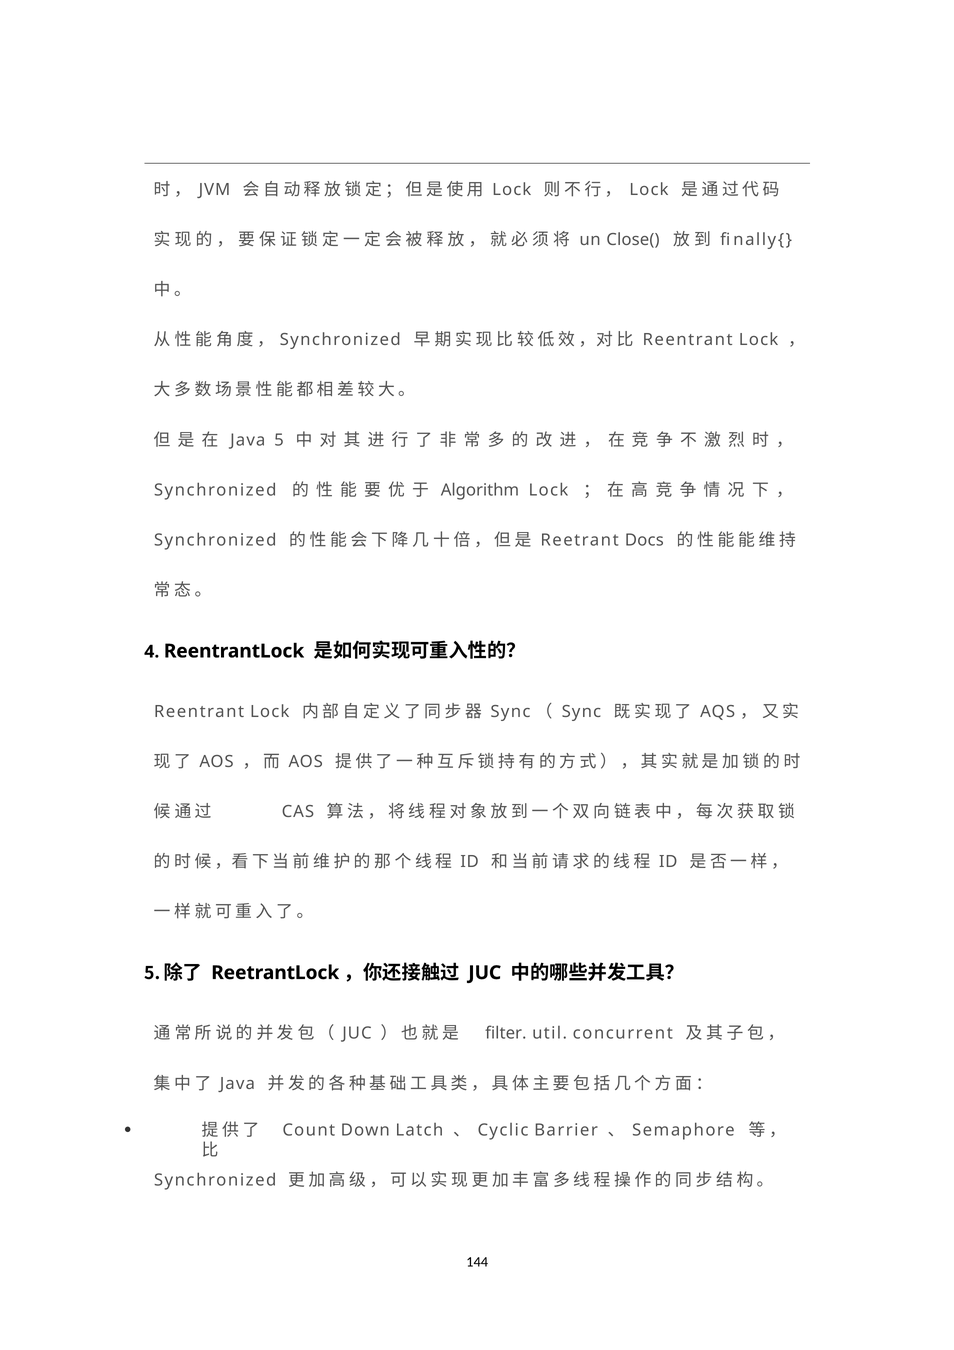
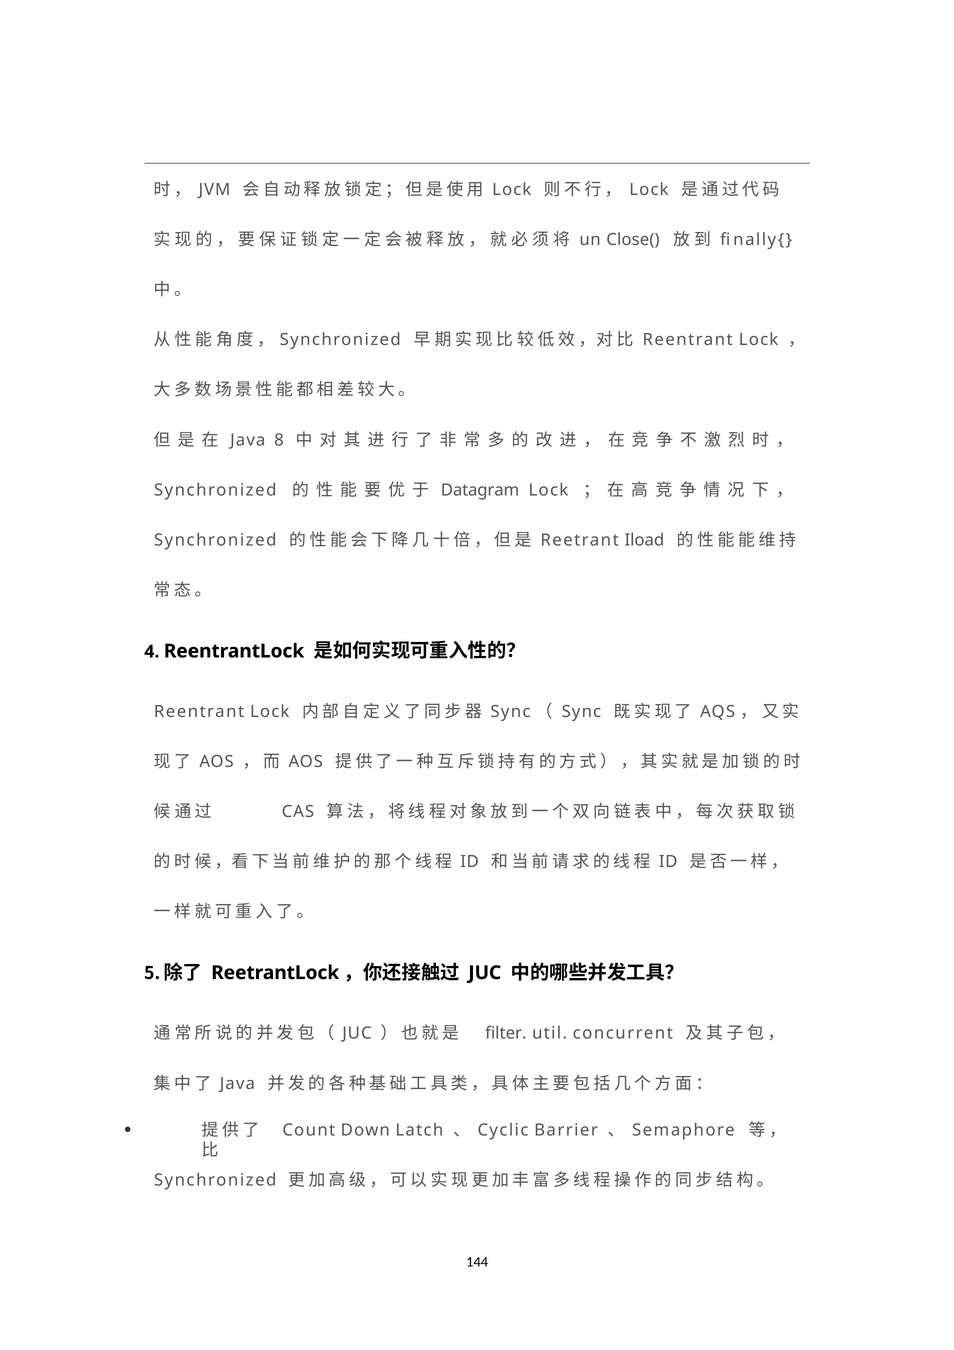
5: 5 -> 8 (279, 440)
Algorithm: Algorithm -> Datagram (480, 490)
Docs: Docs -> Iload (644, 540)
